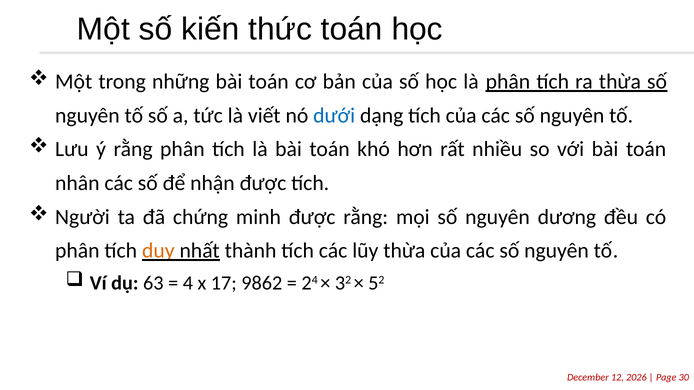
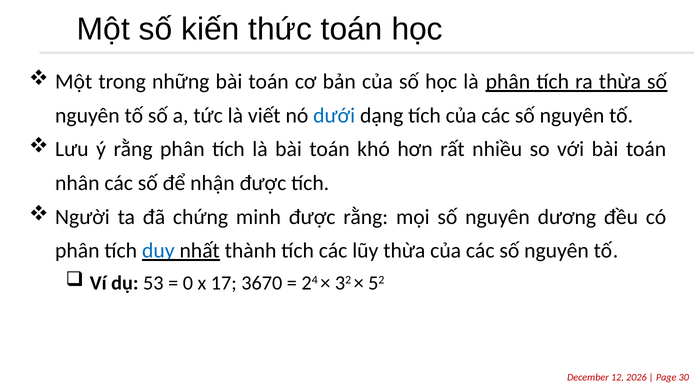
duy colour: orange -> blue (158, 251)
63: 63 -> 53 (153, 283)
4: 4 -> 0 (188, 283)
9862: 9862 -> 3670 (262, 283)
